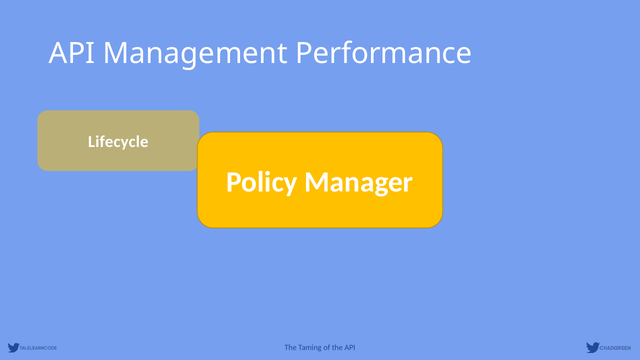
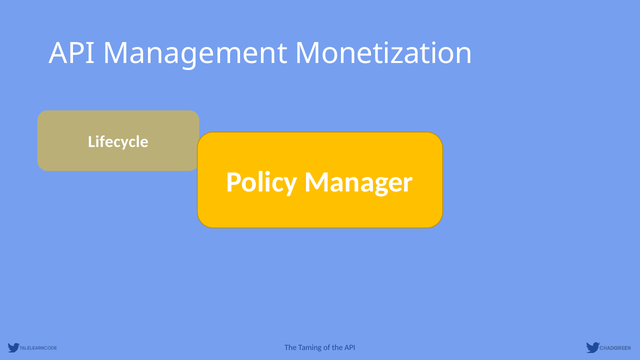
Performance: Performance -> Monetization (384, 54)
